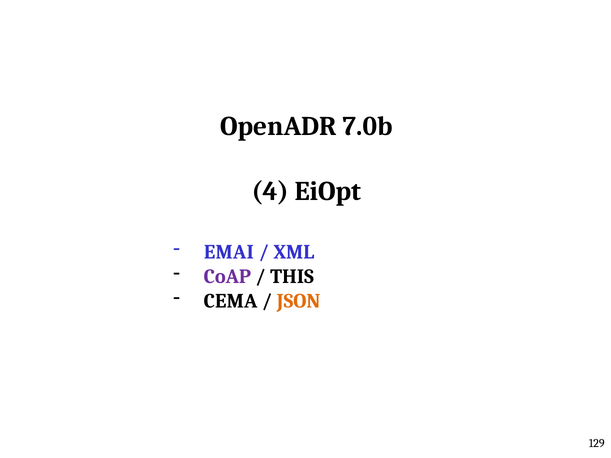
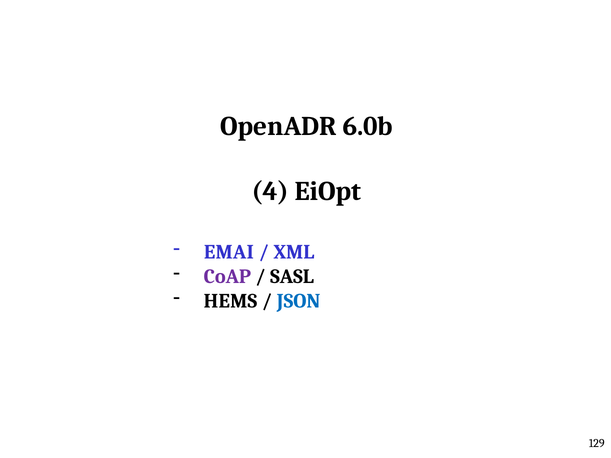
7.0b: 7.0b -> 6.0b (368, 126)
THIS: THIS -> SASL (292, 277)
CEMA: CEMA -> HEMS (231, 301)
JSON colour: orange -> blue (299, 301)
